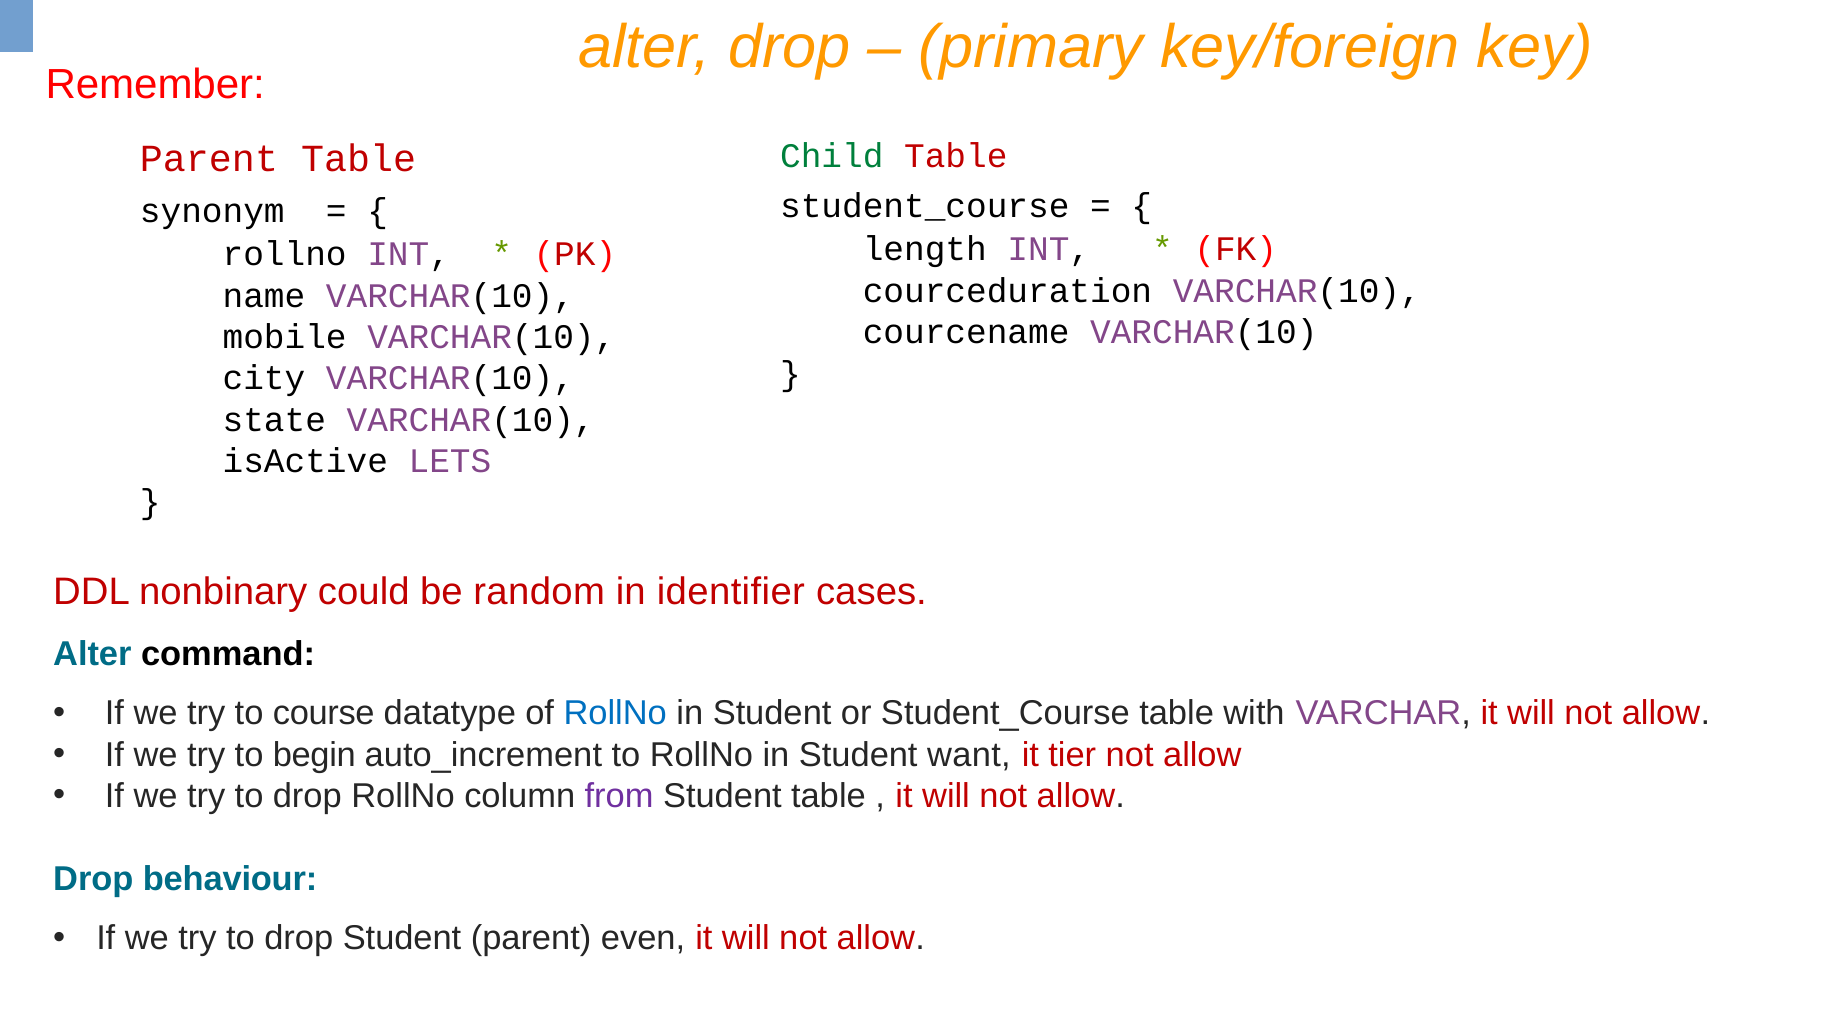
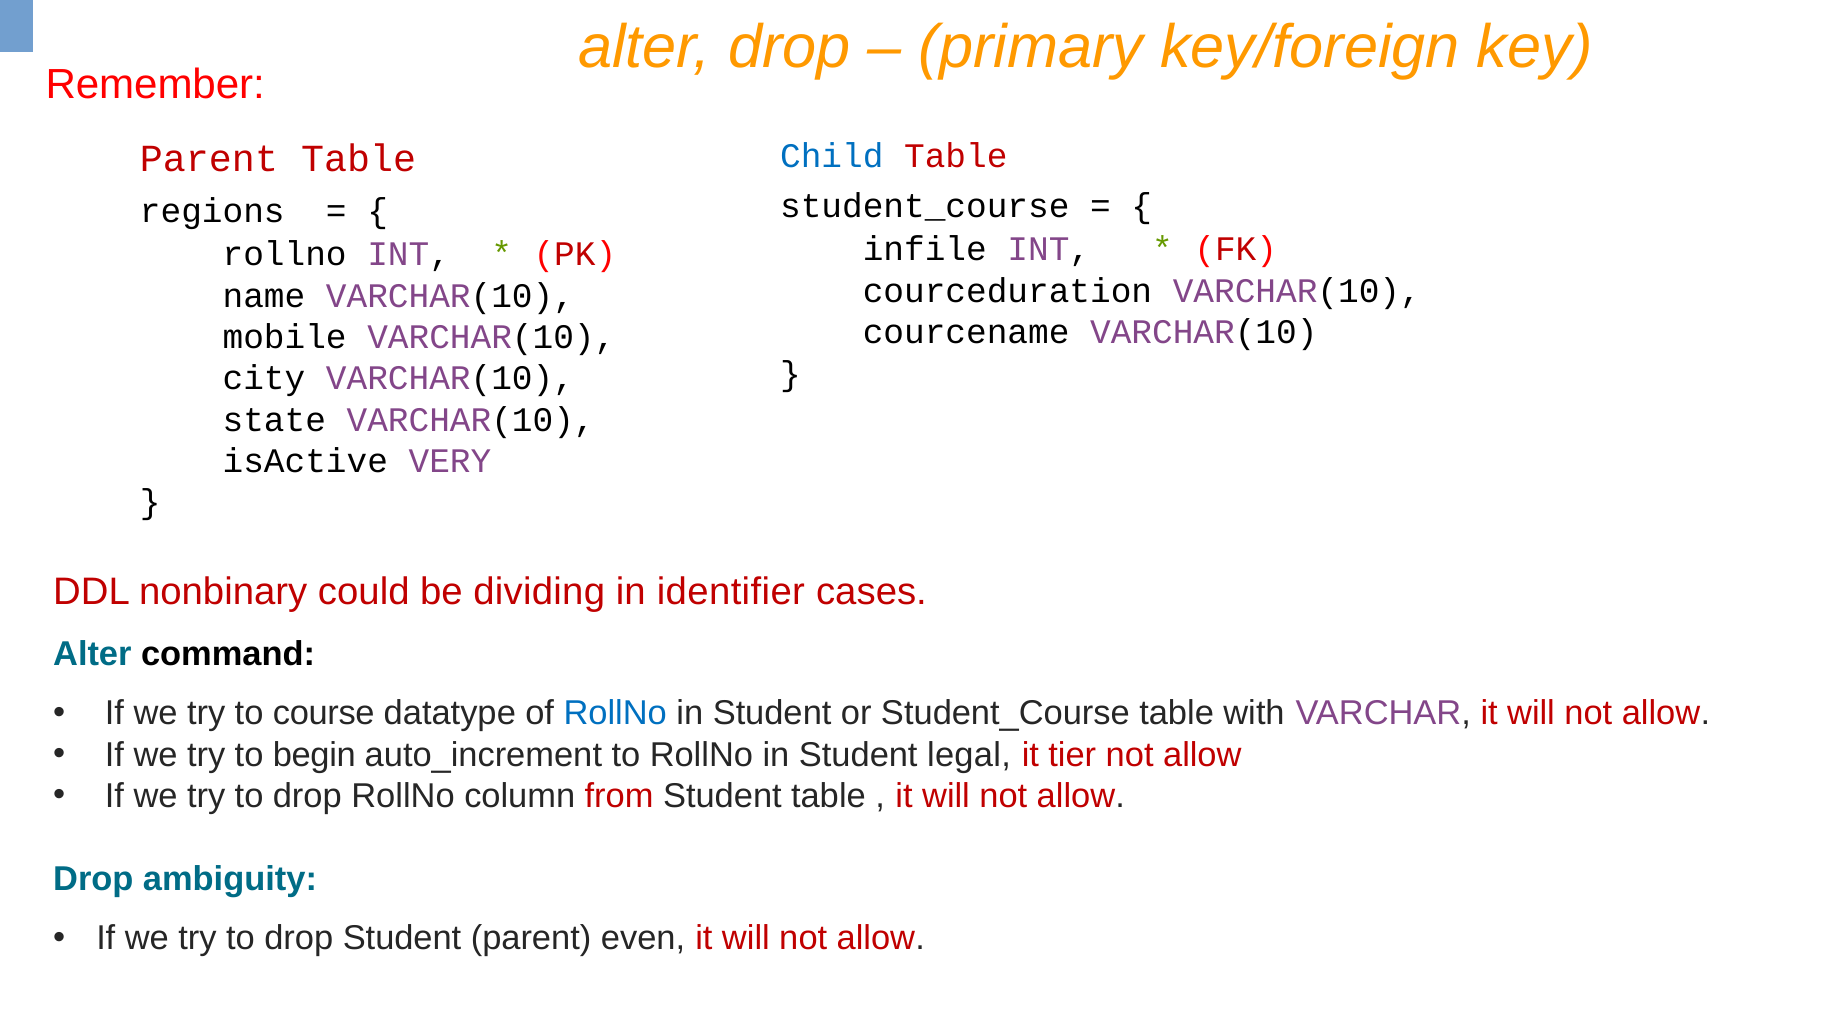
Child colour: green -> blue (832, 156)
synonym: synonym -> regions (212, 211)
length: length -> infile (925, 250)
LETS: LETS -> VERY (450, 461)
random: random -> dividing (539, 592)
want: want -> legal (969, 755)
from colour: purple -> red (619, 797)
behaviour: behaviour -> ambiguity (230, 879)
